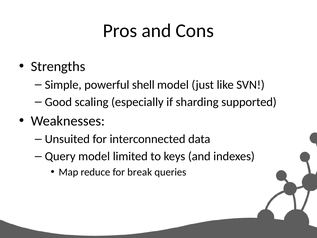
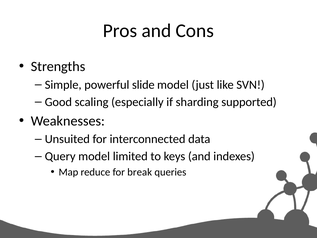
shell: shell -> slide (143, 85)
